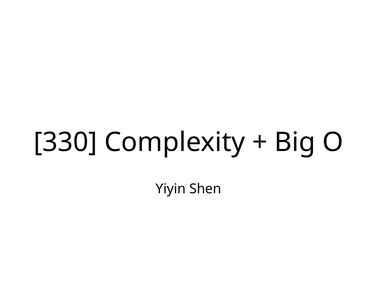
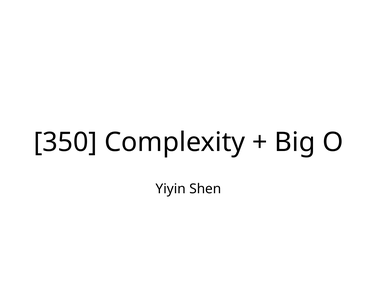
330: 330 -> 350 (65, 142)
